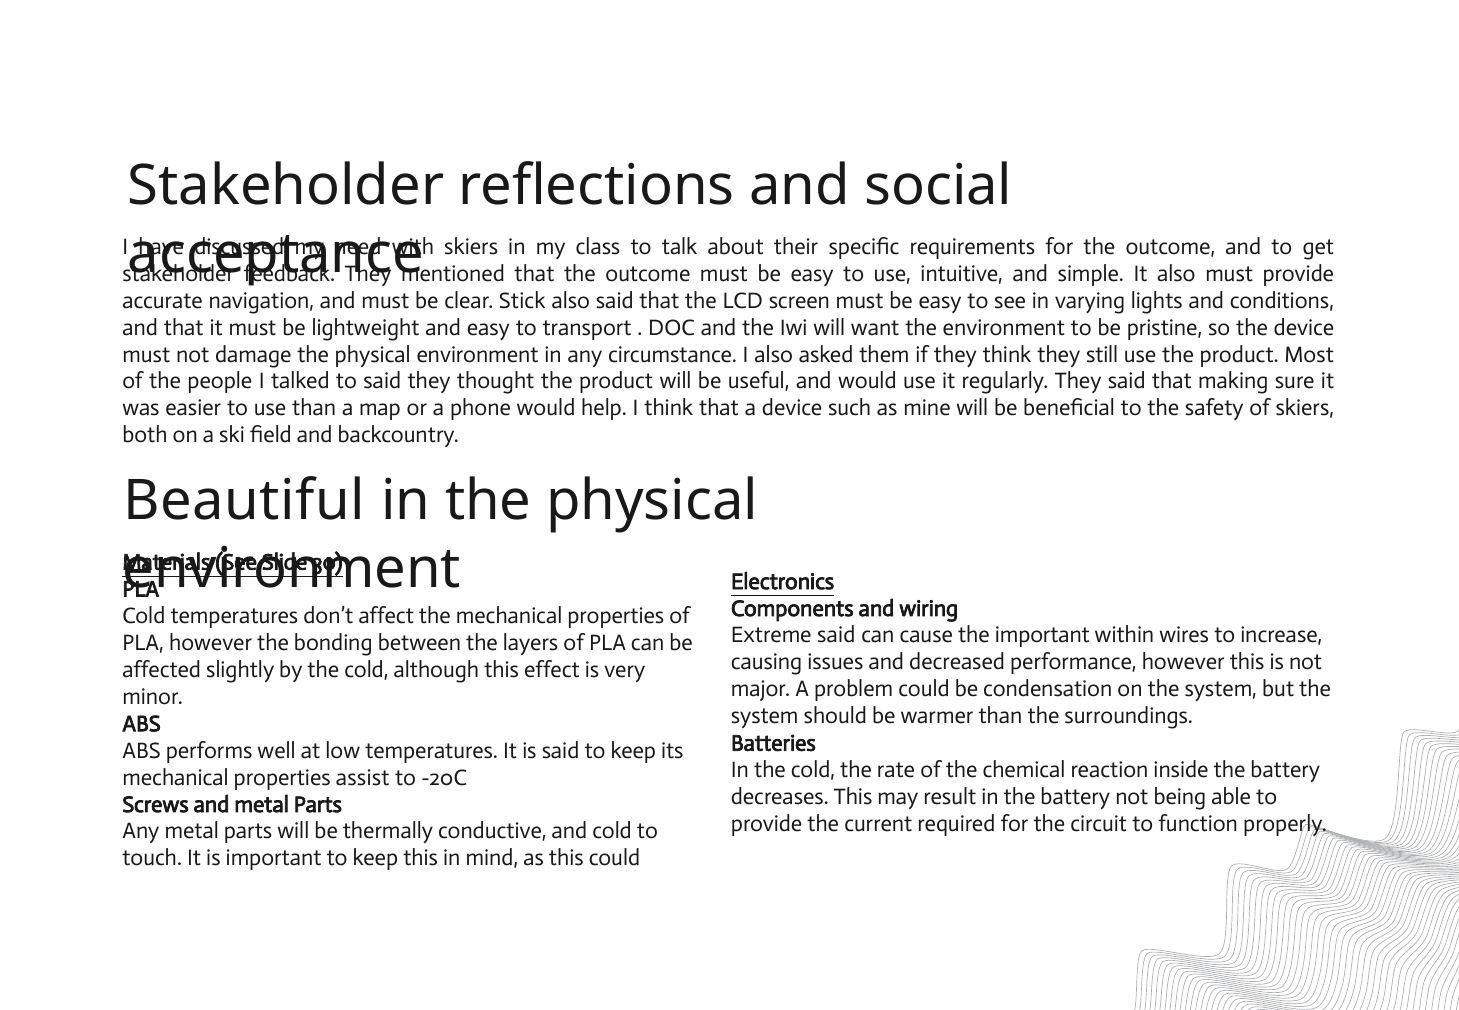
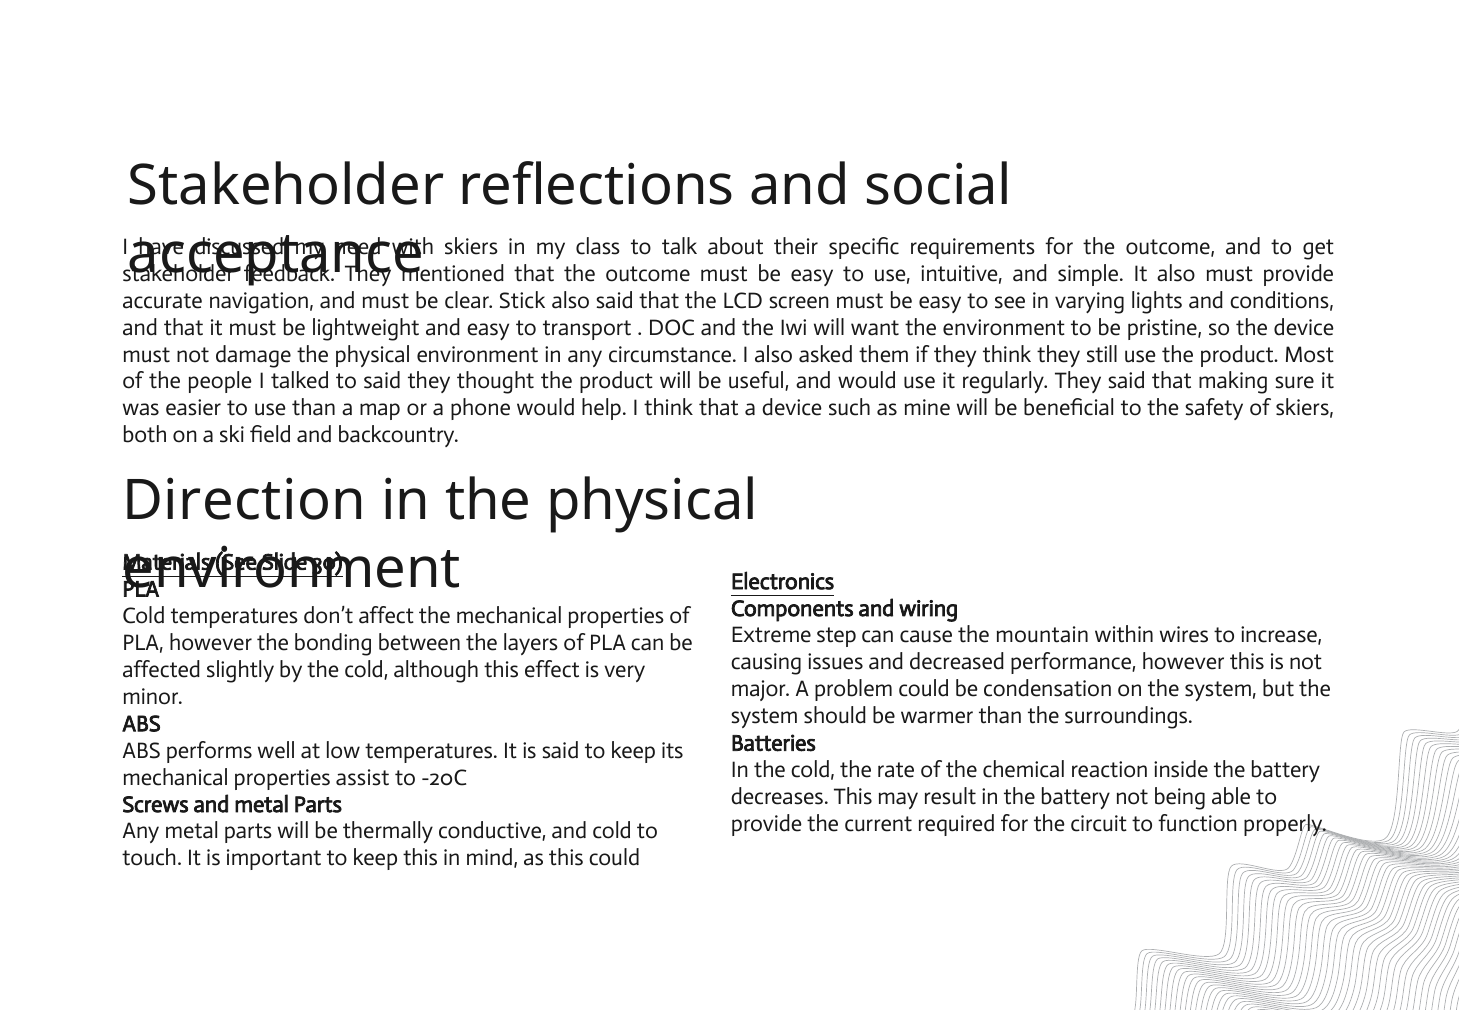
Beautiful: Beautiful -> Direction (244, 501)
Extreme said: said -> step (837, 636)
the important: important -> mountain (1042, 636)
